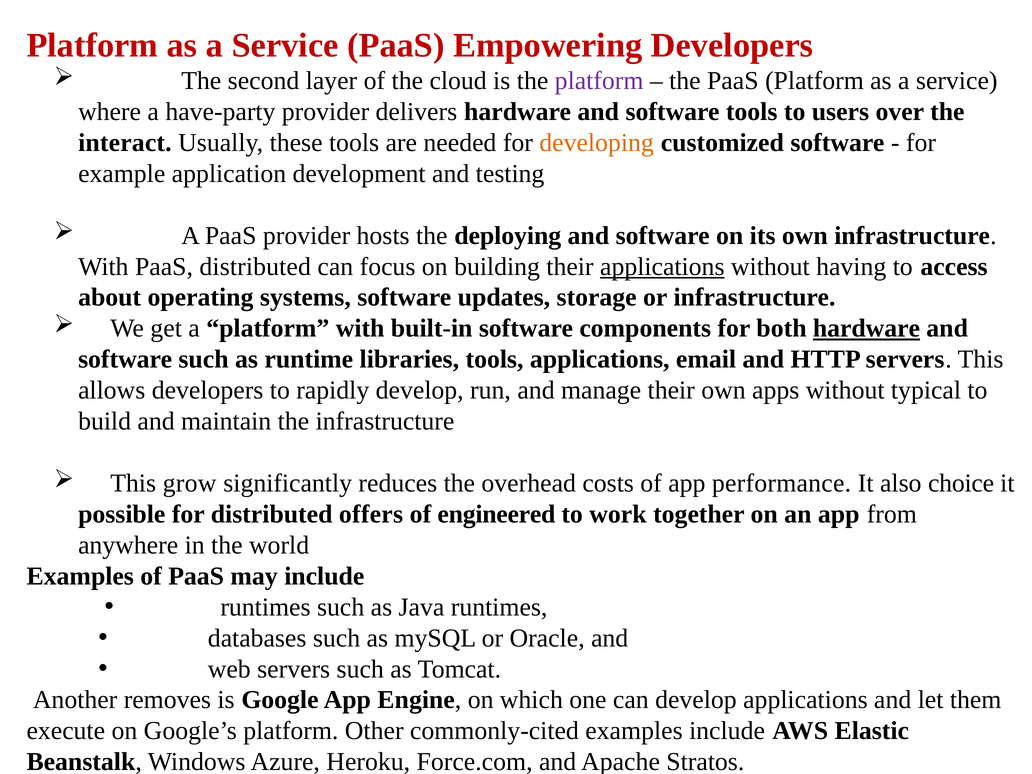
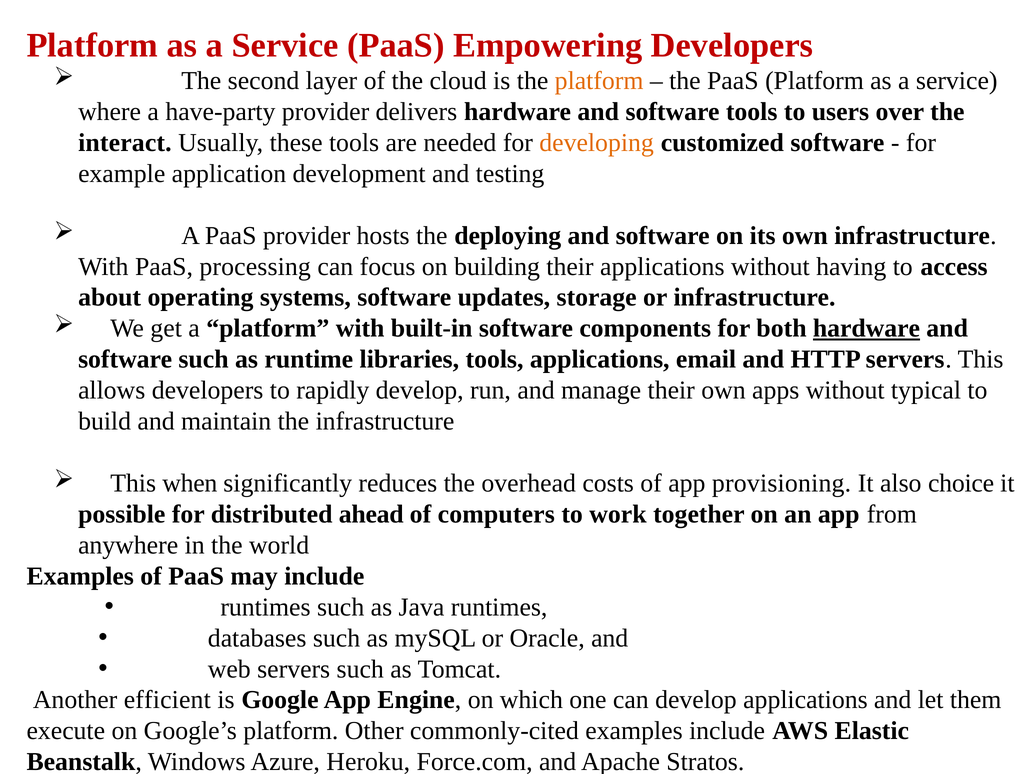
platform colour: purple -> orange (599, 81)
PaaS distributed: distributed -> processing (255, 267)
applications underline: present -> none (662, 267)
grow: grow -> when (190, 483)
performance: performance -> provisioning (782, 483)
offers: offers -> ahead (371, 514)
engineered: engineered -> computers (496, 514)
removes: removes -> efficient (167, 700)
